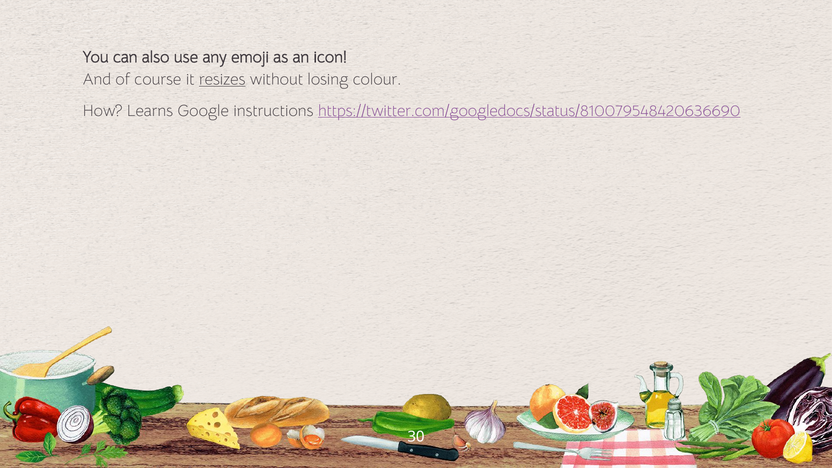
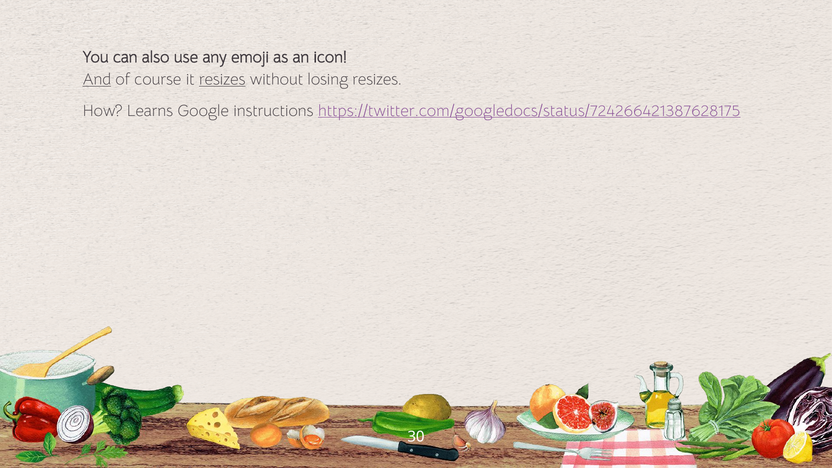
And underline: none -> present (97, 79)
losing colour: colour -> resizes (377, 79)
https://twitter.com/googledocs/status/810079548420636690: https://twitter.com/googledocs/status/810079548420636690 -> https://twitter.com/googledocs/status/724266421387628175 (529, 111)
